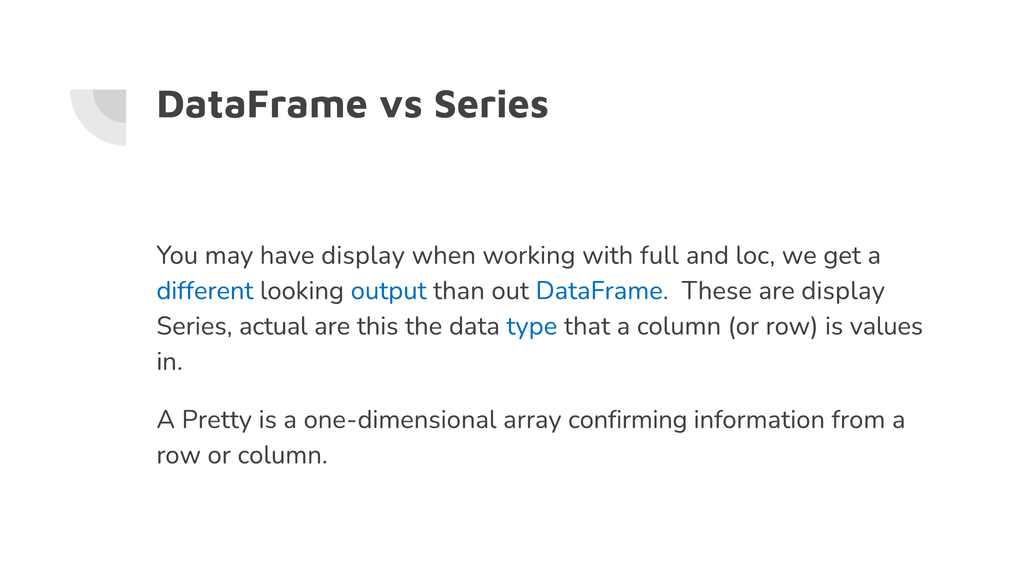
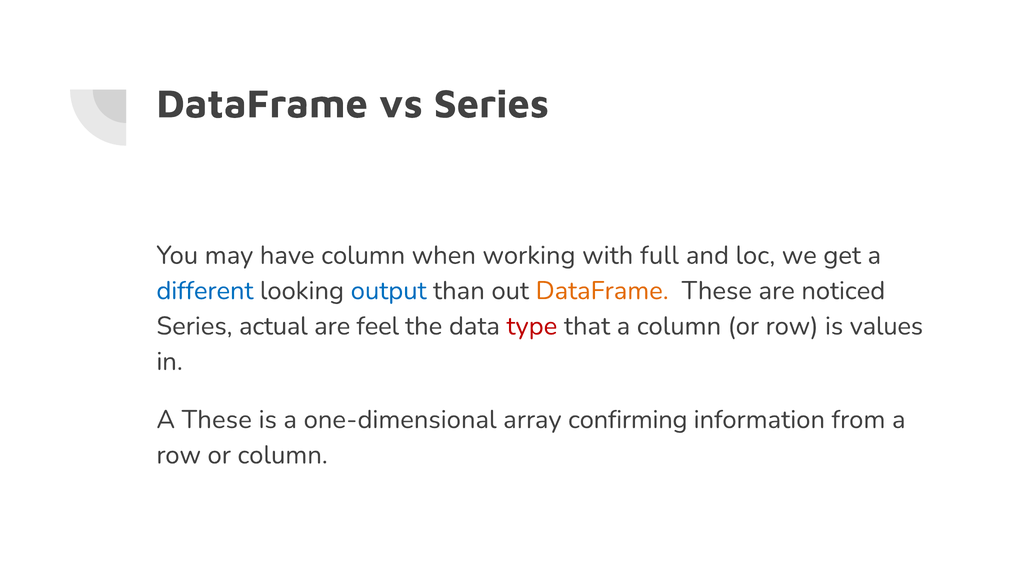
have display: display -> column (363, 255)
DataFrame colour: blue -> orange (602, 290)
are display: display -> noticed (843, 290)
this: this -> feel (378, 326)
type colour: blue -> red (532, 326)
A Pretty: Pretty -> These (217, 419)
